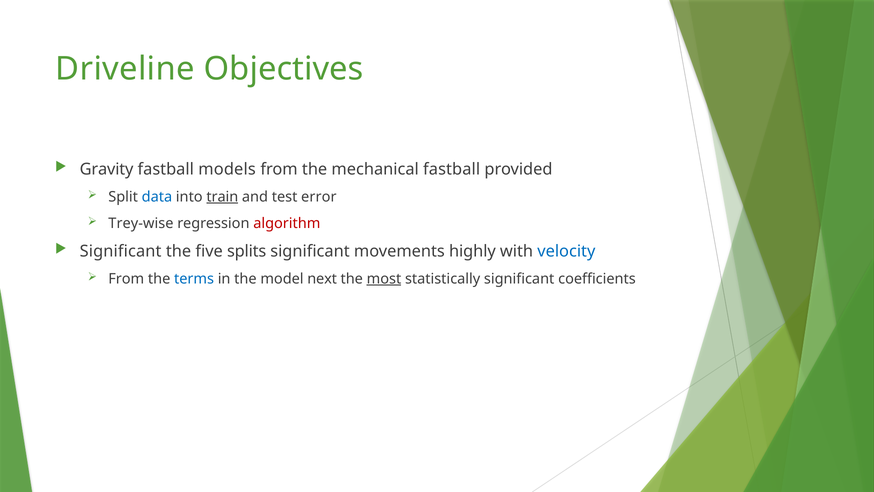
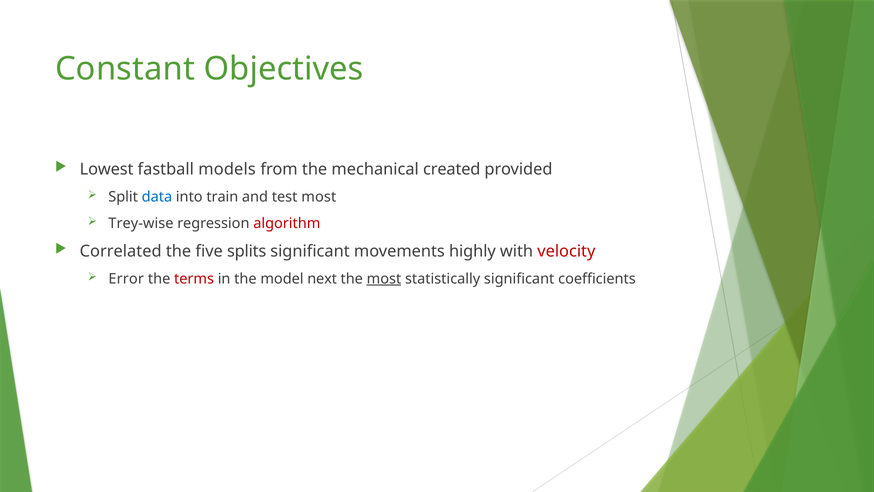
Driveline: Driveline -> Constant (125, 69)
Gravity: Gravity -> Lowest (107, 169)
mechanical fastball: fastball -> created (452, 169)
train underline: present -> none (222, 197)
test error: error -> most (319, 197)
Significant: Significant -> Correlated (121, 251)
velocity colour: blue -> red (566, 251)
From: From -> Error (126, 279)
terms colour: blue -> red (194, 279)
